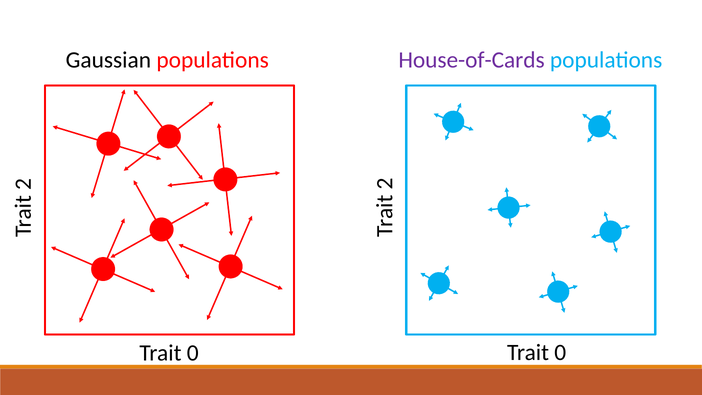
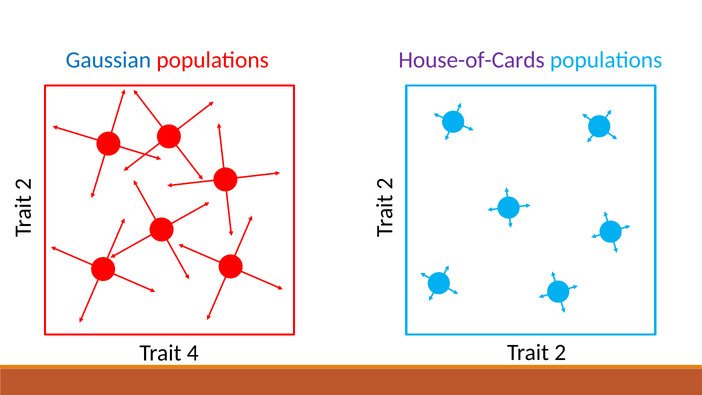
Gaussian colour: black -> blue (108, 60)
0: 0 -> 2 (560, 352)
0: 0 -> 4 (193, 353)
